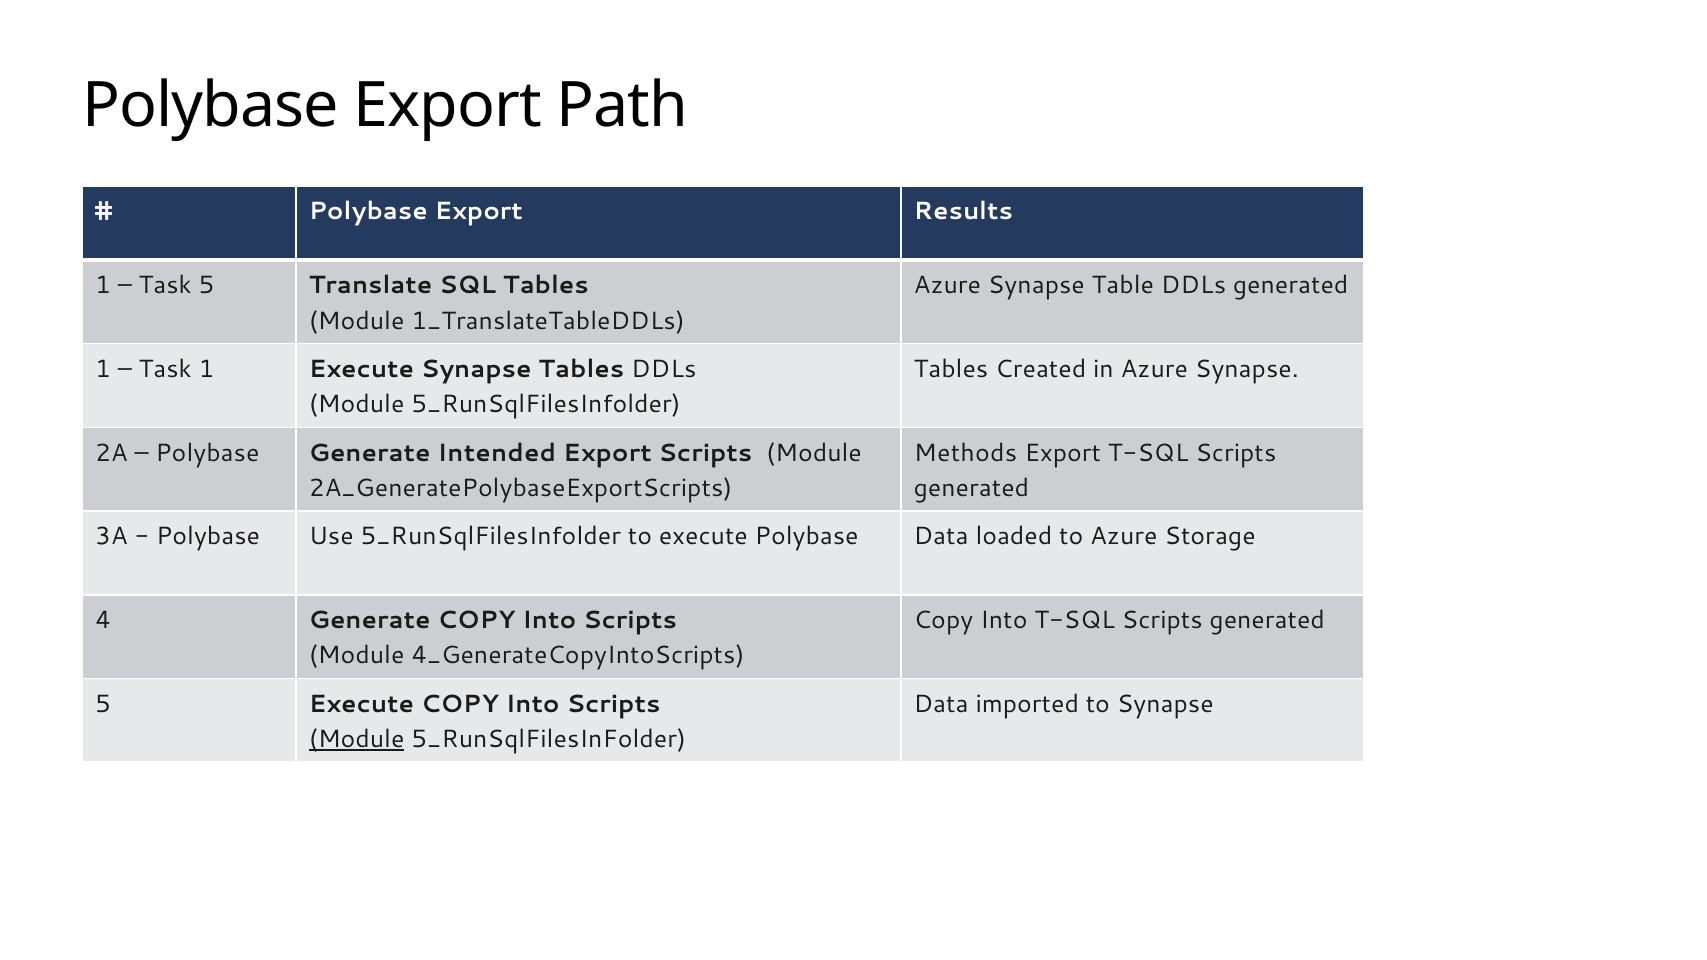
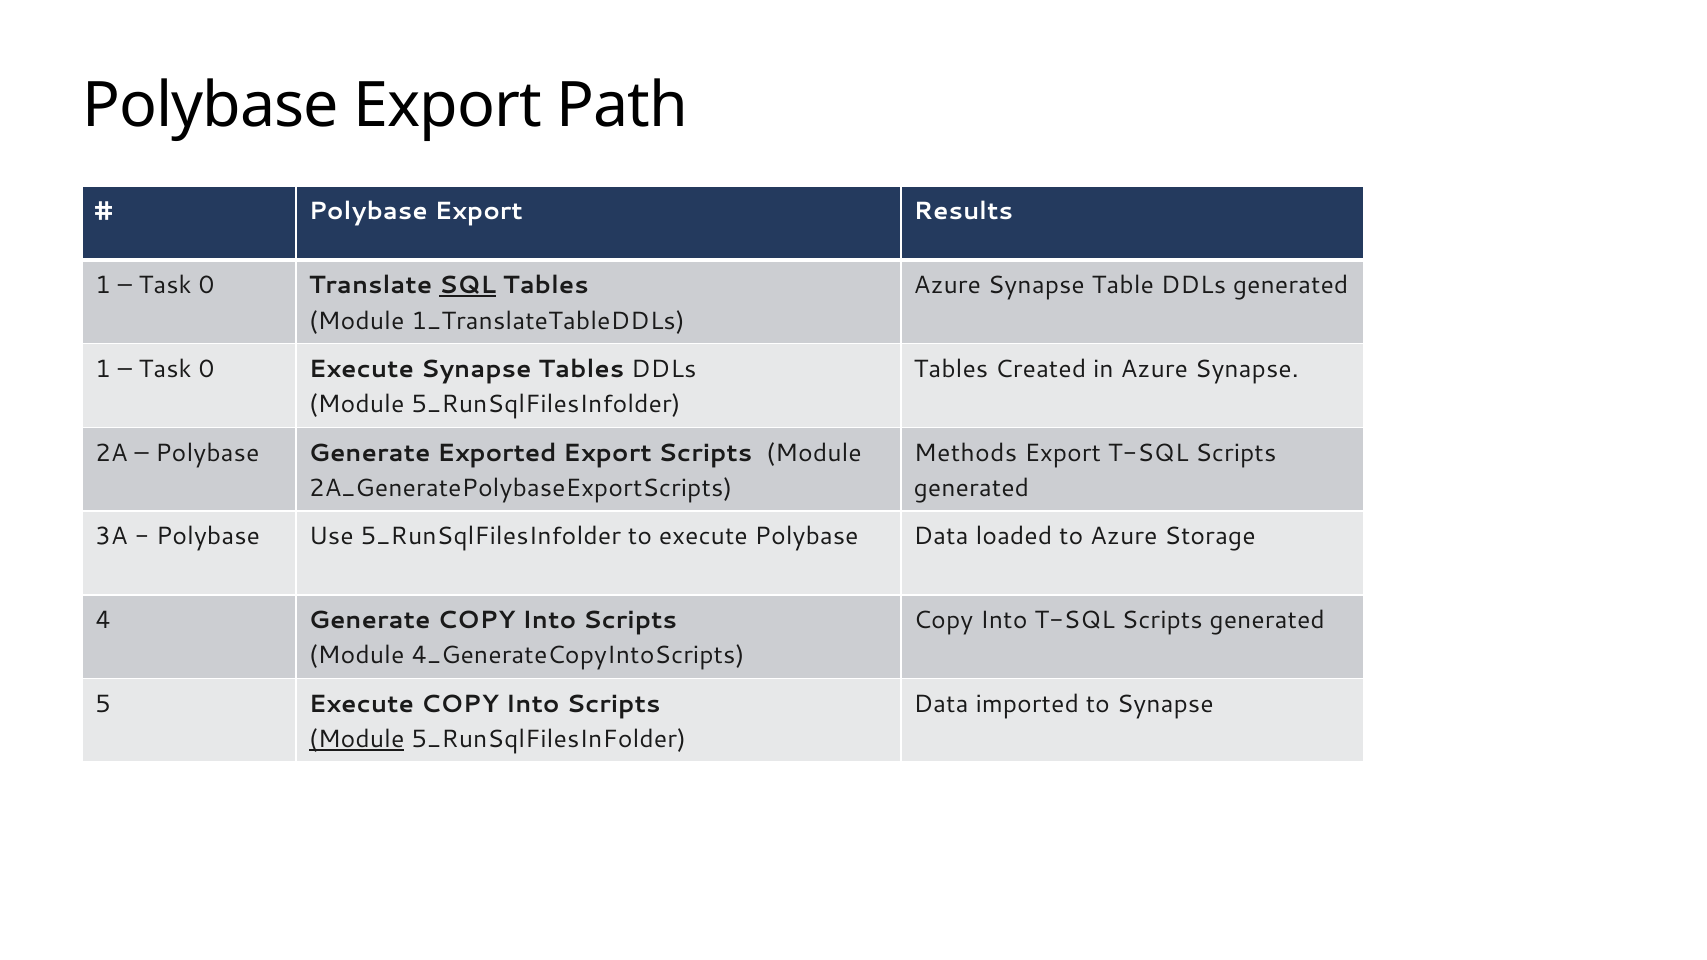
5: 5 -> 0 (206, 286)
SQL underline: none -> present (468, 286)
1: 1 -> 0 (206, 369)
Intended: Intended -> Exported (497, 453)
